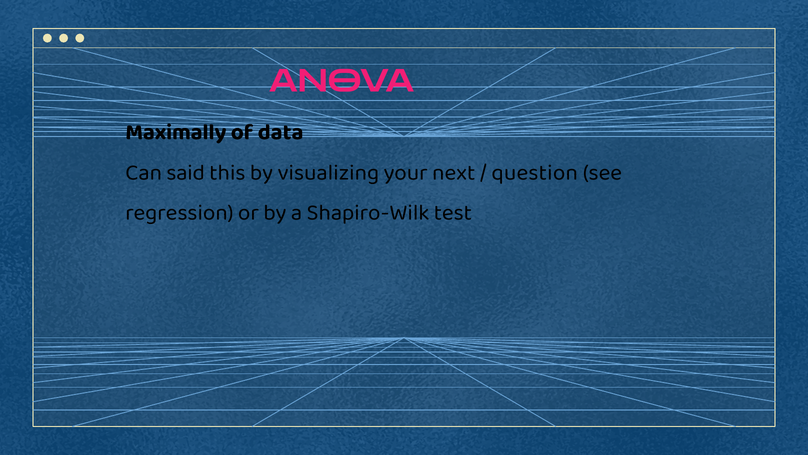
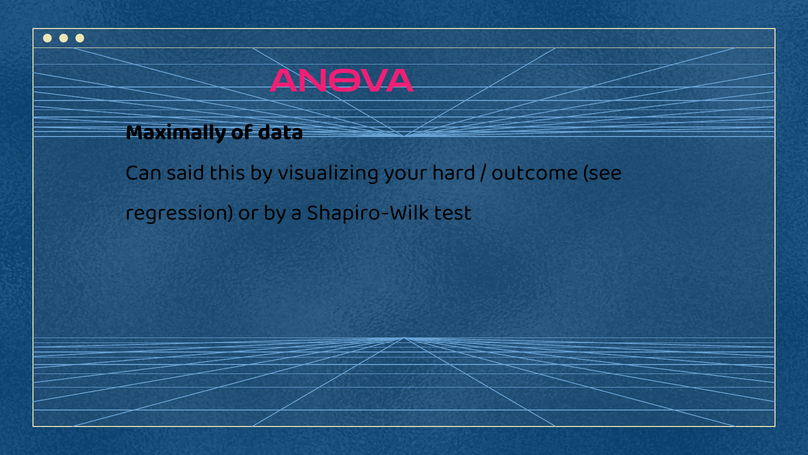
next: next -> hard (454, 172)
question: question -> outcome (535, 172)
